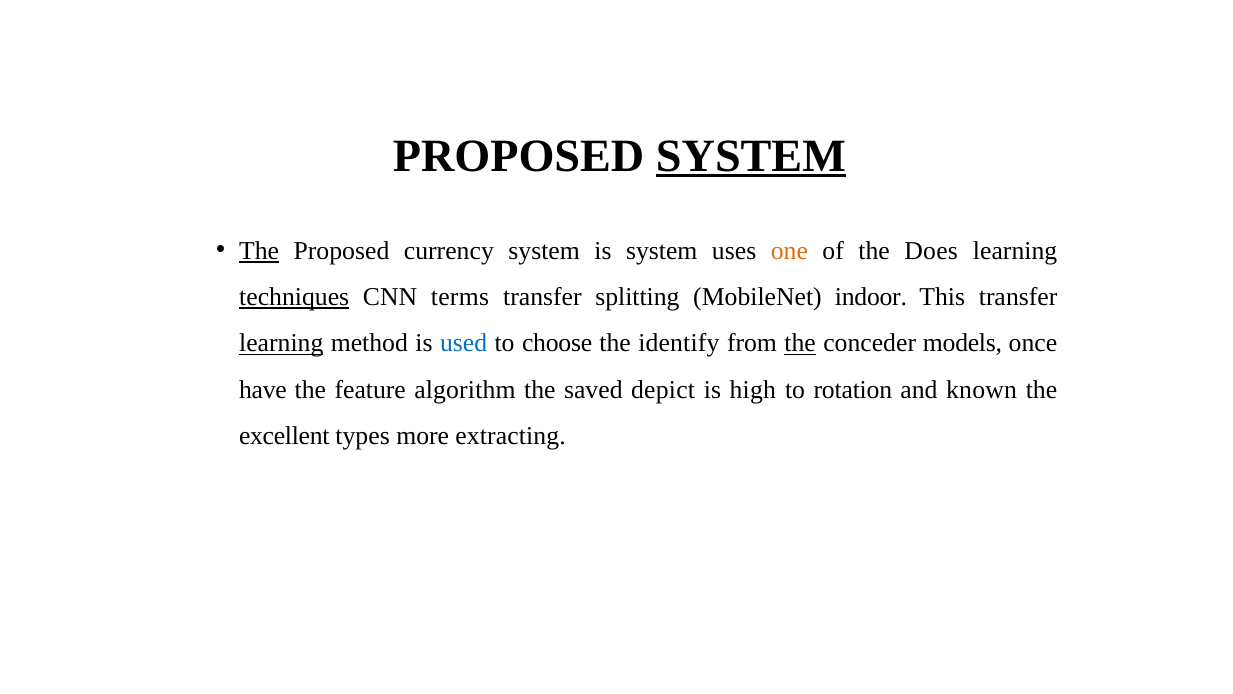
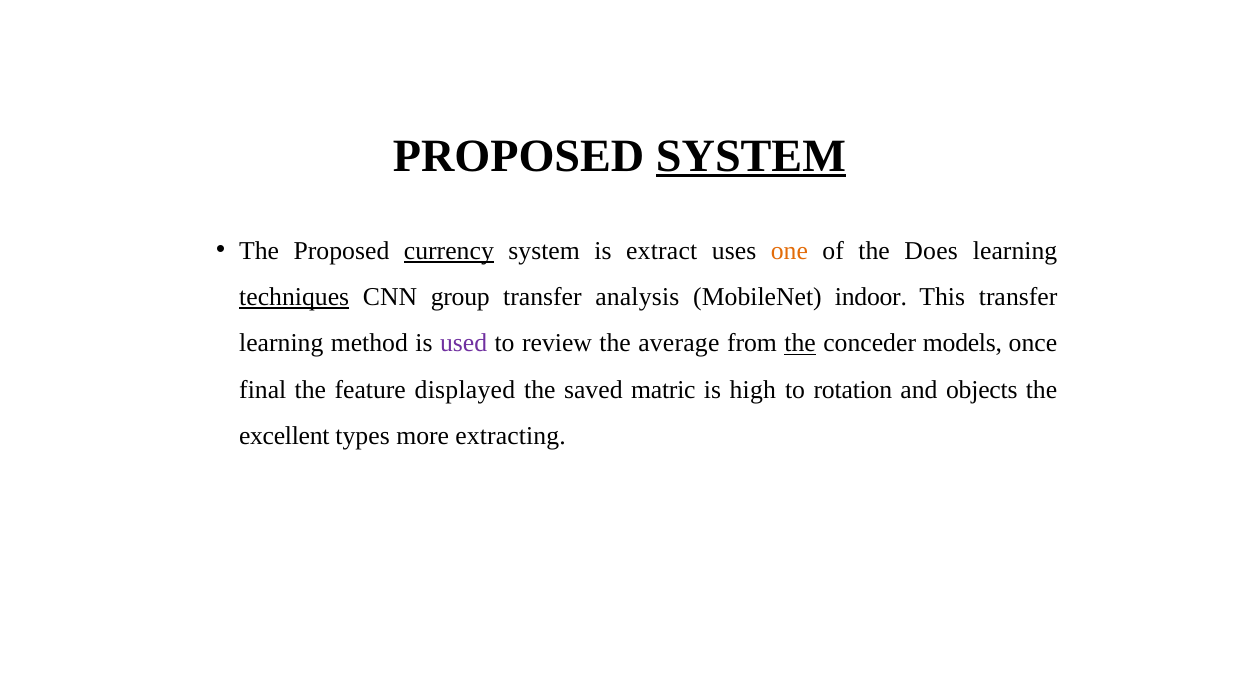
The underline: present -> none (259, 251)
currency underline: none -> present (449, 251)
is system: system -> extract (662, 251)
terms: terms -> group (460, 297)
splitting: splitting -> analysis (637, 297)
learning underline: present -> none (281, 343)
used colour: blue -> purple (464, 343)
choose: choose -> review (557, 343)
identify: identify -> average (679, 343)
have: have -> final (263, 389)
algorithm: algorithm -> displayed (465, 389)
depict: depict -> matric (663, 389)
known: known -> objects (982, 389)
